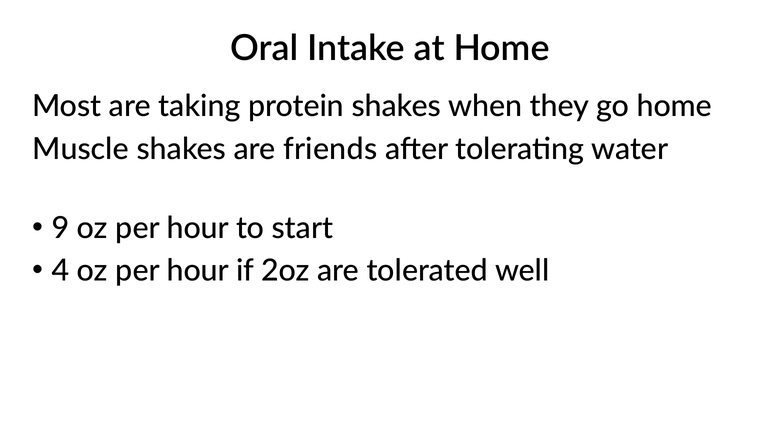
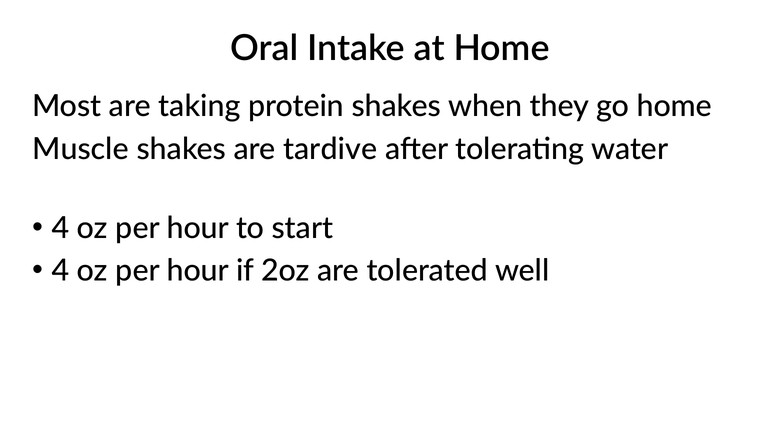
friends: friends -> tardive (330, 149)
9: 9 -> 4 (61, 228)
